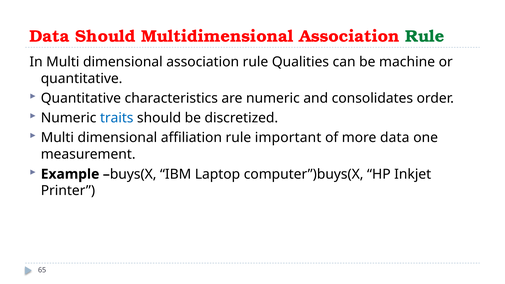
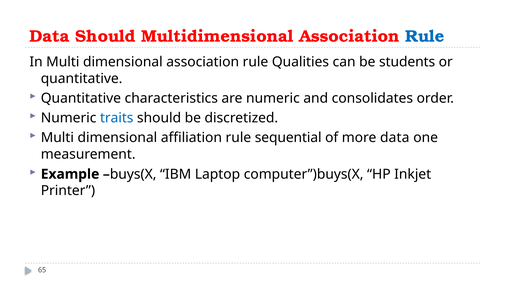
Rule colour: green -> blue (425, 36)
machine: machine -> students (407, 62)
important: important -> sequential (288, 138)
